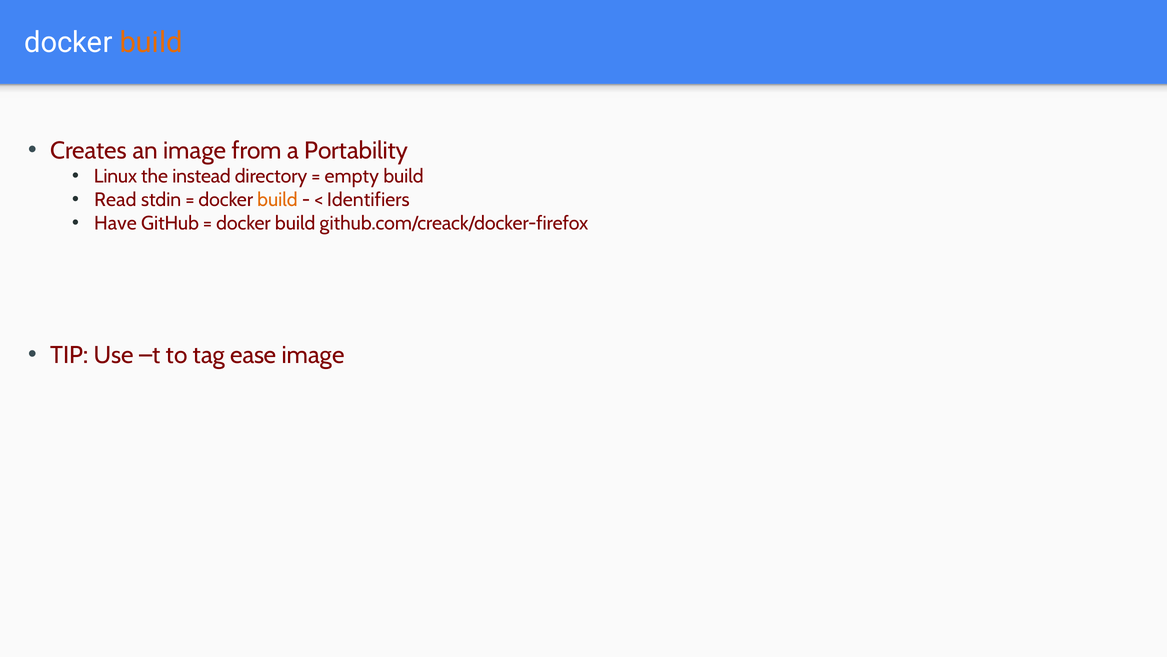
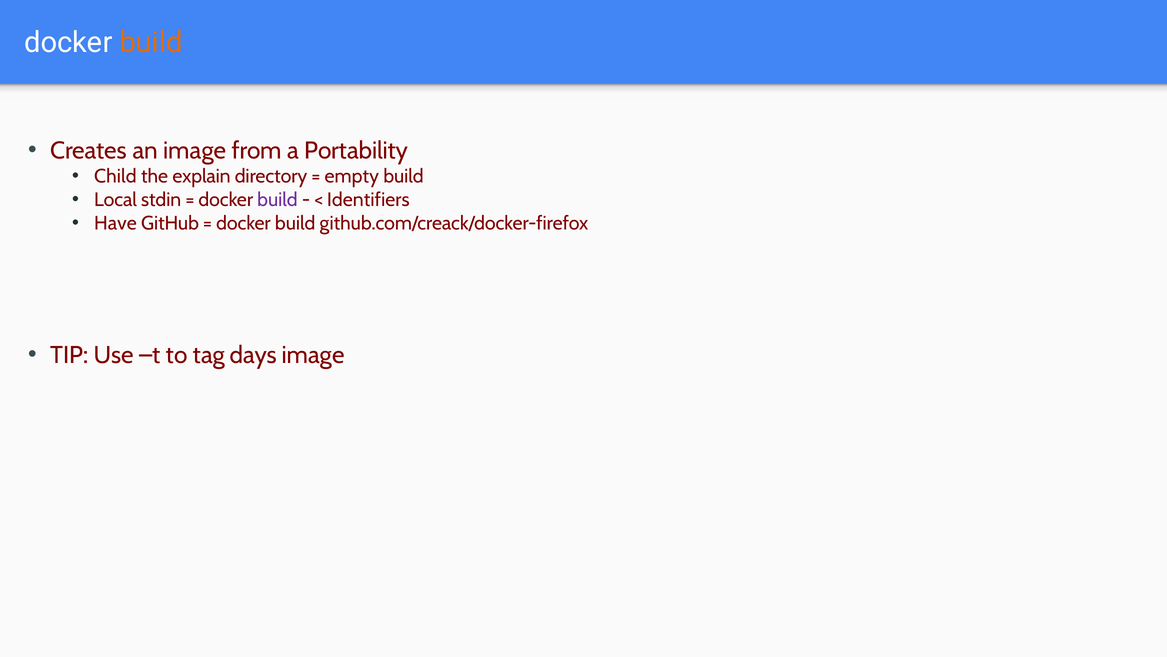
Linux: Linux -> Child (115, 176)
instead: instead -> explain (201, 176)
Read: Read -> Local (115, 200)
build colour: orange -> purple (277, 200)
ease: ease -> days (253, 355)
